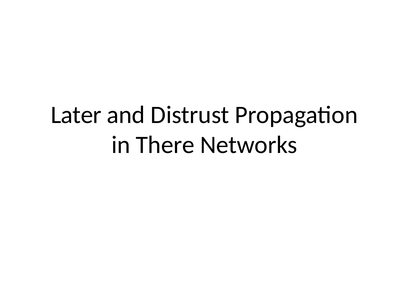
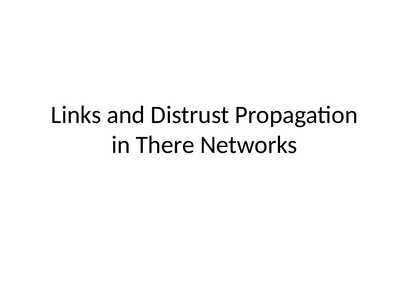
Later: Later -> Links (76, 115)
